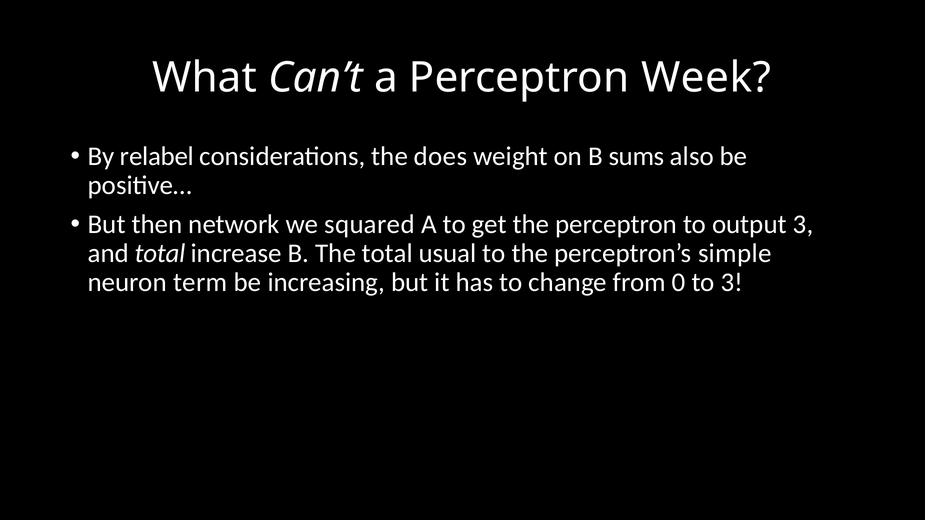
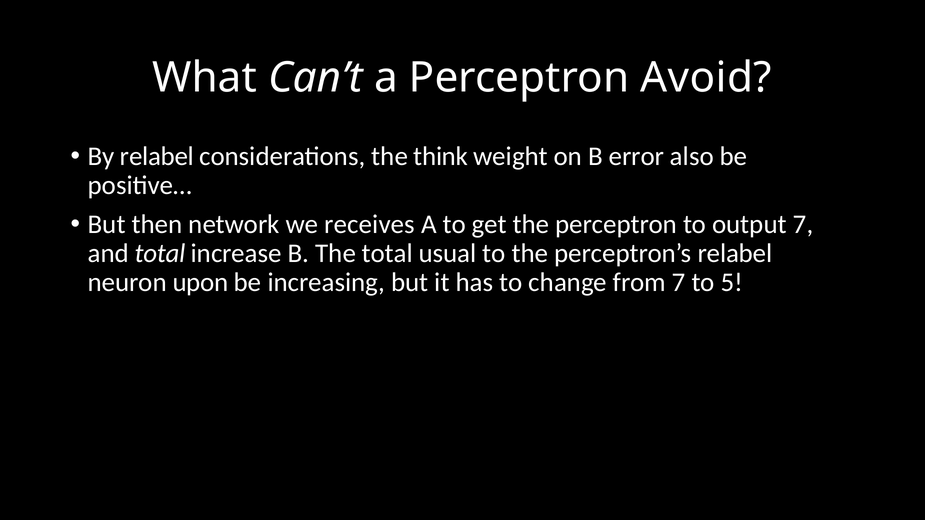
Week: Week -> Avoid (706, 78)
does: does -> think (441, 156)
sums: sums -> error (636, 156)
squared: squared -> receives (370, 224)
output 3: 3 -> 7 (803, 224)
perceptron’s simple: simple -> relabel (735, 253)
term: term -> upon (200, 283)
from 0: 0 -> 7 (679, 283)
to 3: 3 -> 5 (732, 283)
